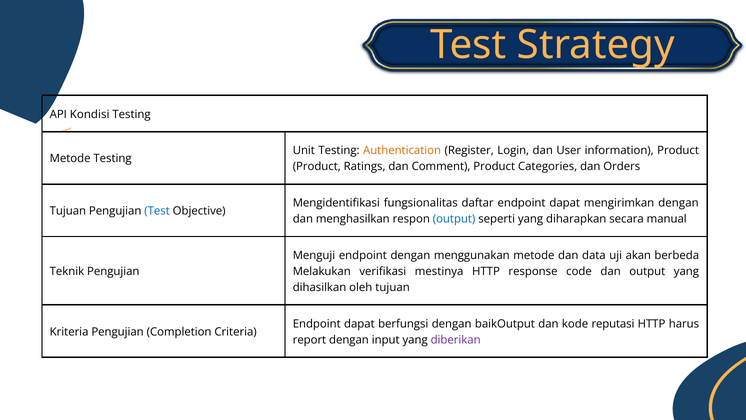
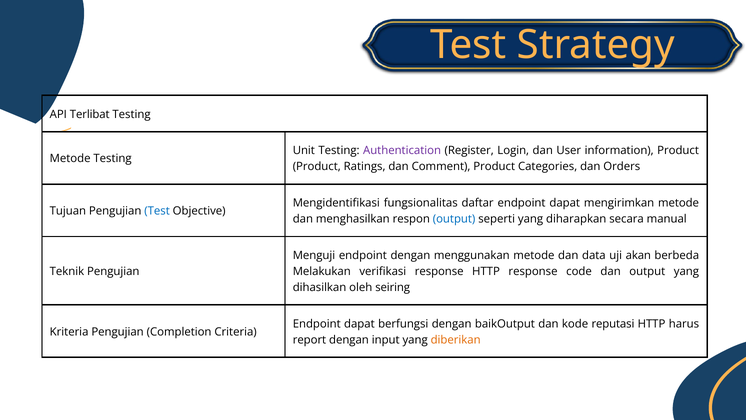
Kondisi: Kondisi -> Terlibat (90, 114)
Authentication colour: orange -> purple (402, 151)
mengirimkan dengan: dengan -> metode (679, 203)
verifikasi mestinya: mestinya -> response (439, 271)
oleh tujuan: tujuan -> seiring (393, 287)
diberikan colour: purple -> orange (456, 340)
